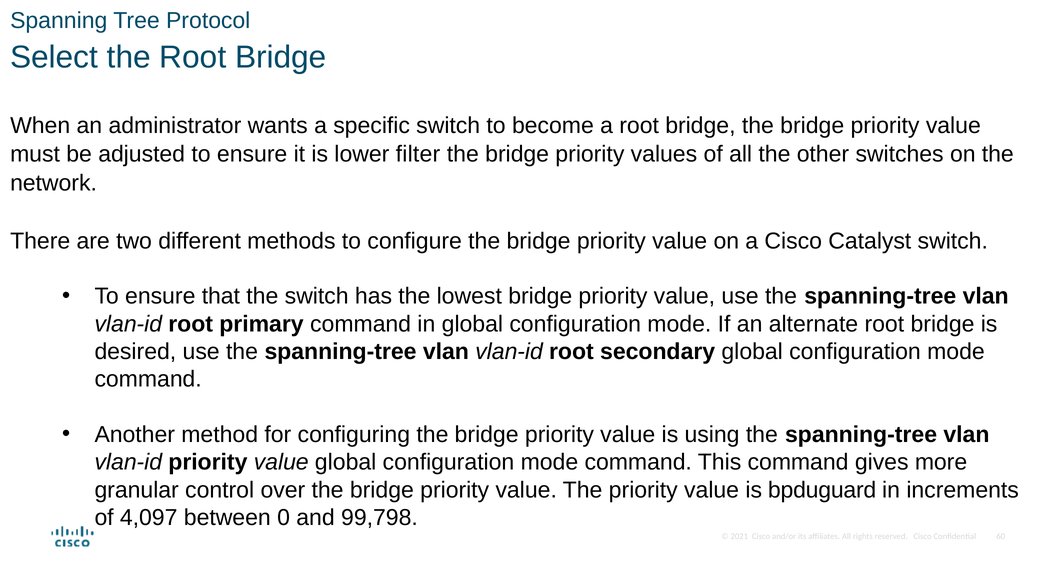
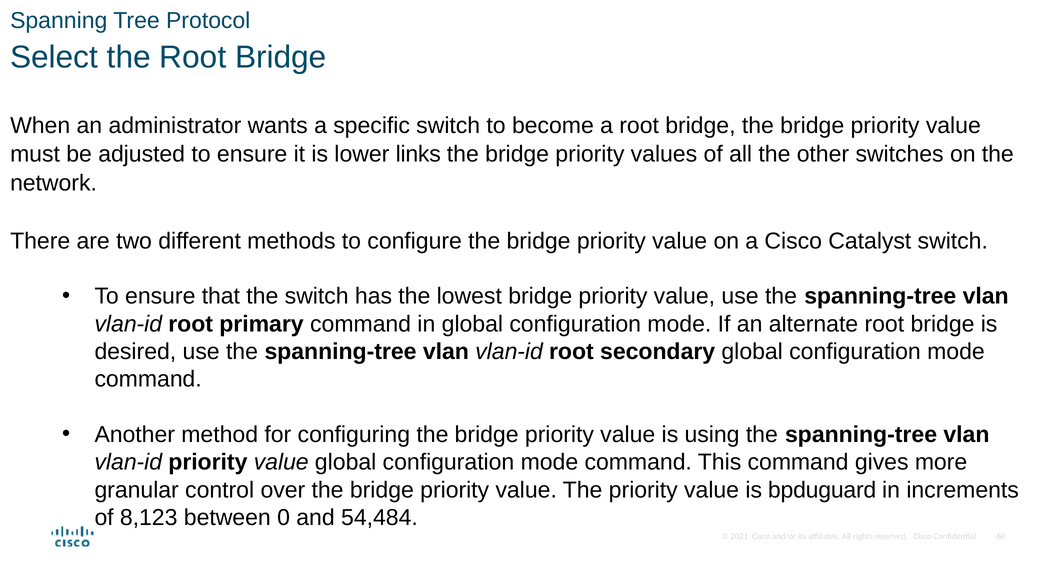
filter: filter -> links (418, 154)
4,097: 4,097 -> 8,123 (149, 518)
99,798: 99,798 -> 54,484 (379, 518)
